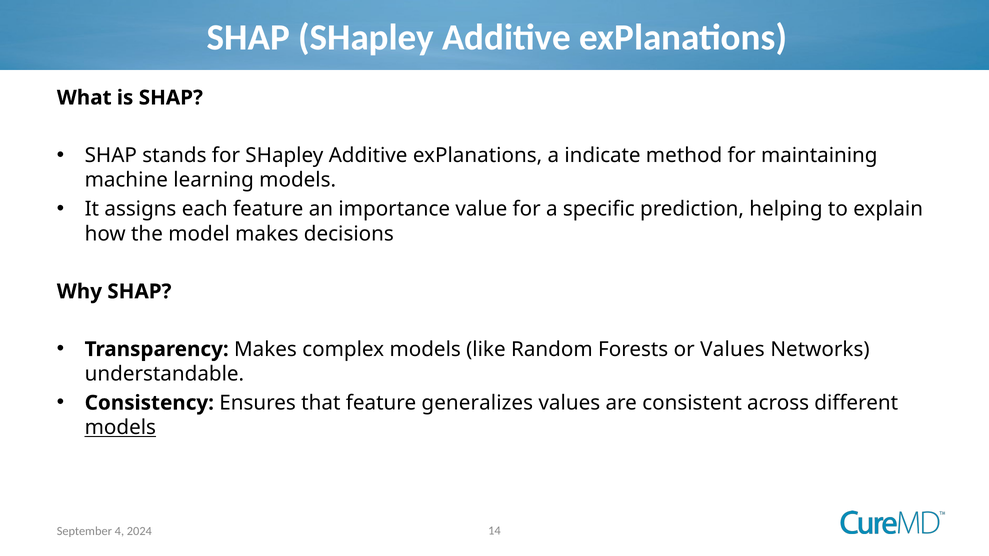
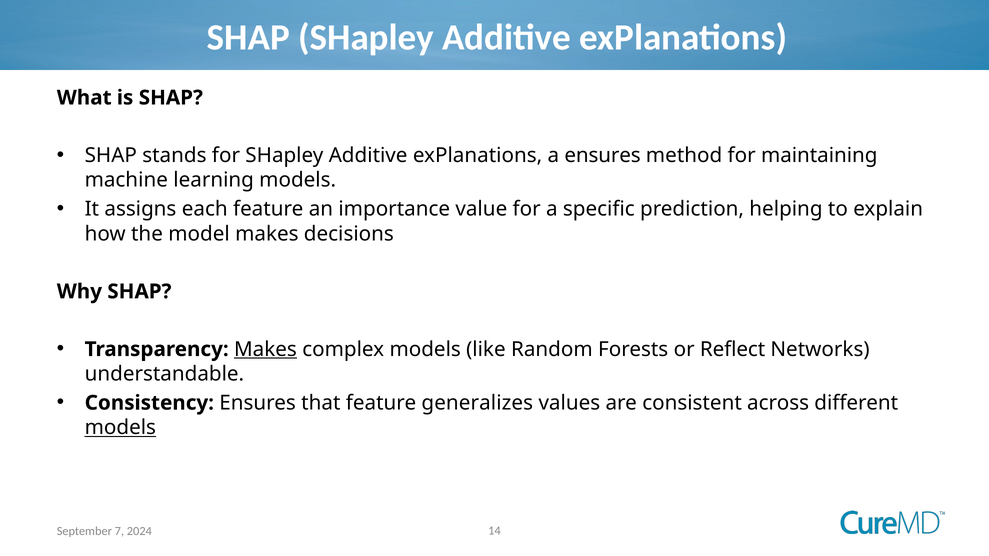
a indicate: indicate -> ensures (603, 156)
Makes underline: none -> present (265, 349)
or Values: Values -> Reflect (733, 349)
4: 4 -> 7 (119, 531)
